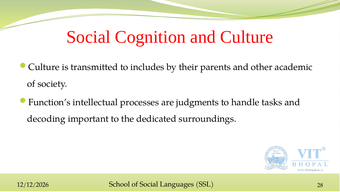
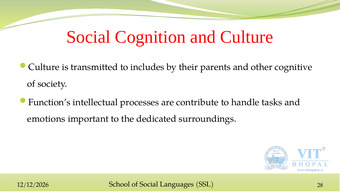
academic: academic -> cognitive (294, 67)
judgments: judgments -> contribute (197, 102)
decoding: decoding -> emotions (46, 118)
